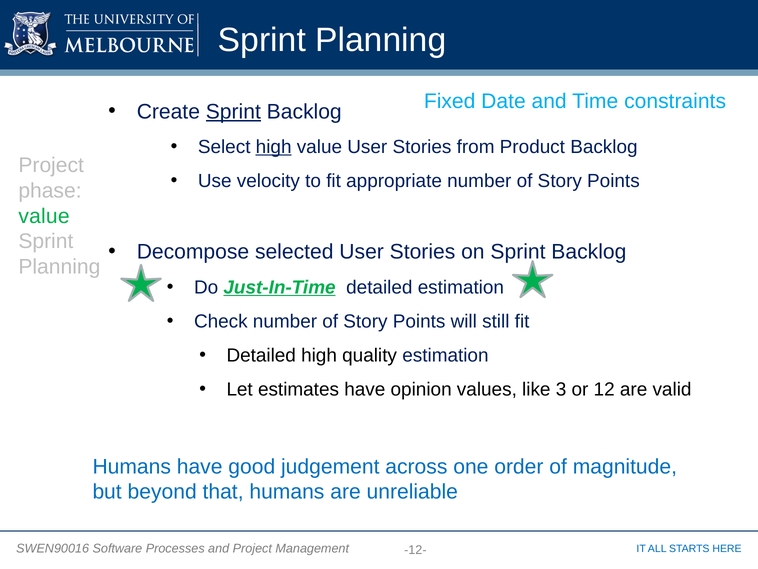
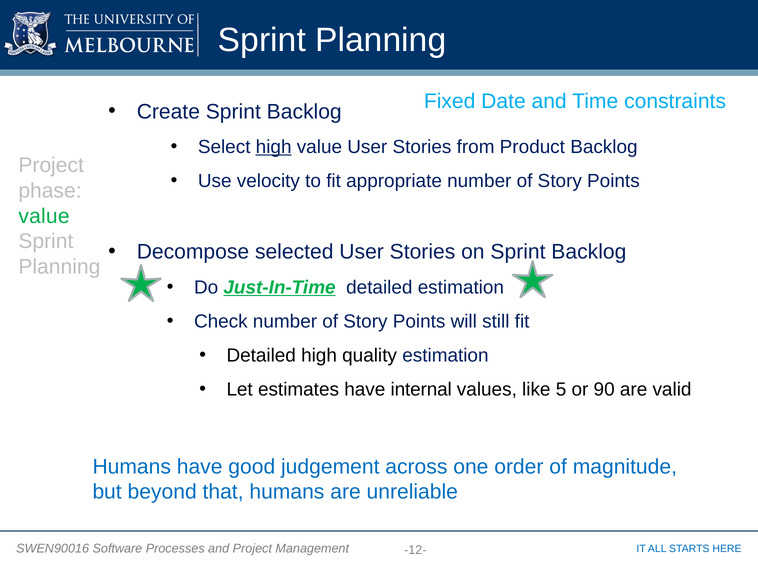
Sprint underline: present -> none (233, 112)
opinion: opinion -> internal (421, 389)
3: 3 -> 5 (561, 389)
12: 12 -> 90 (604, 389)
